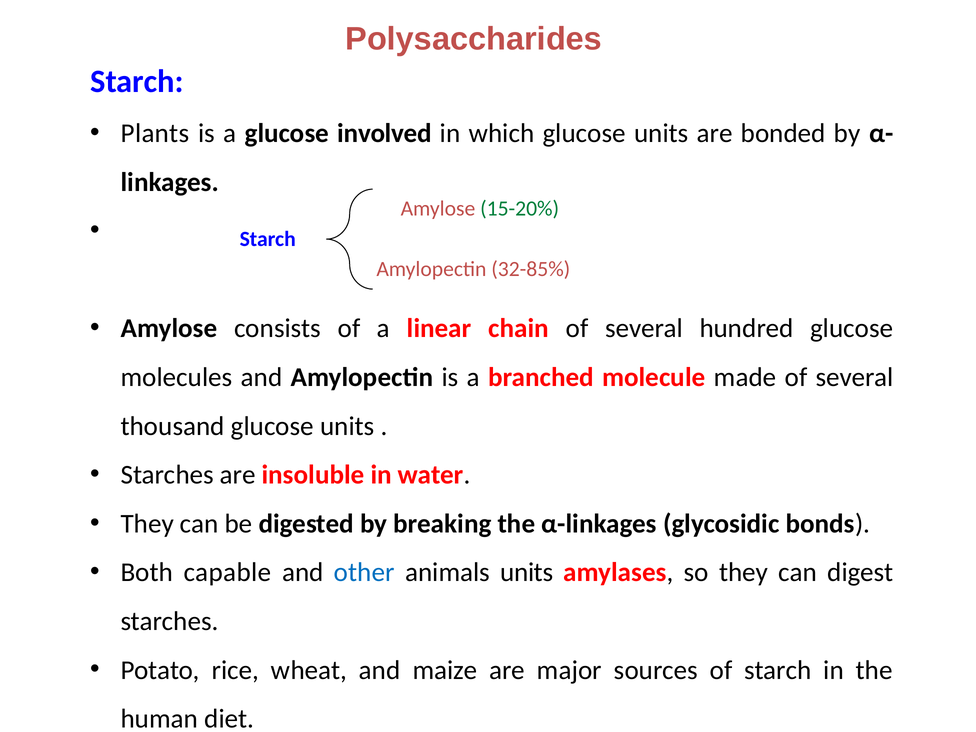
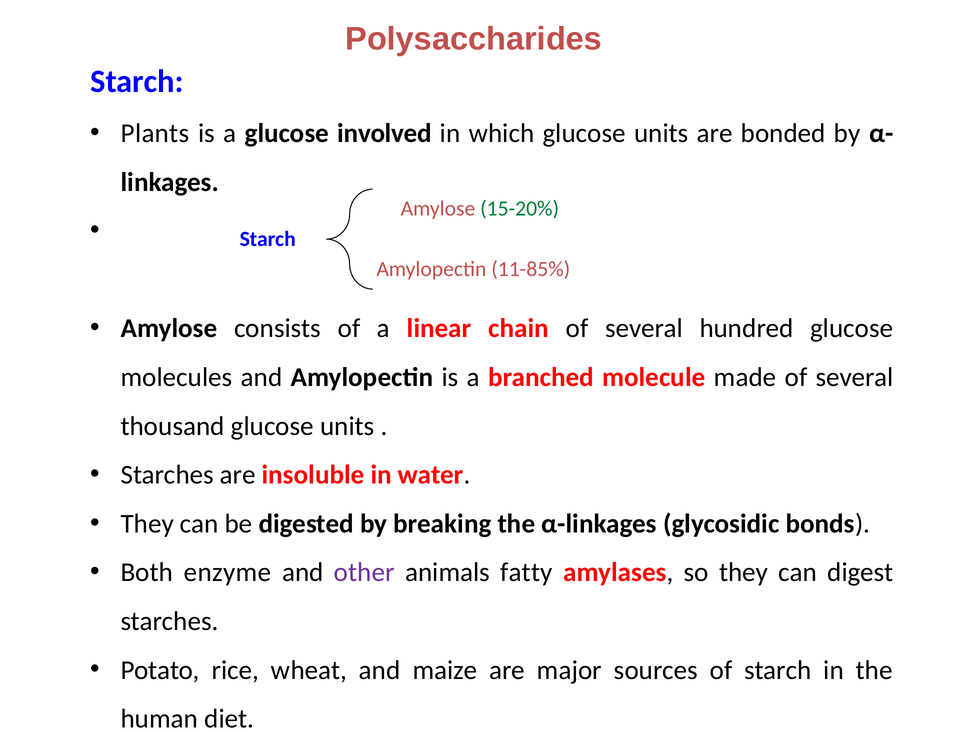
32-85%: 32-85% -> 11-85% (531, 269)
capable: capable -> enzyme (227, 572)
other colour: blue -> purple (364, 572)
animals units: units -> fatty (526, 572)
